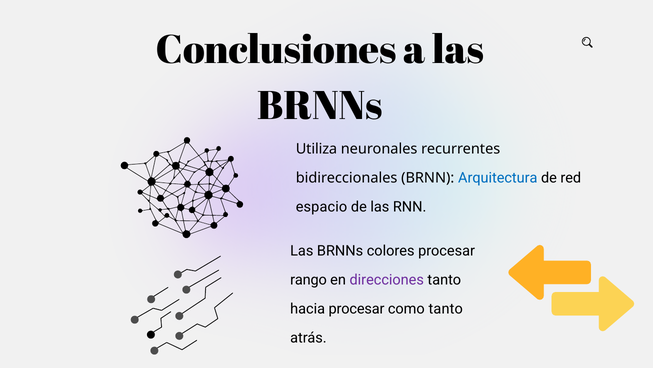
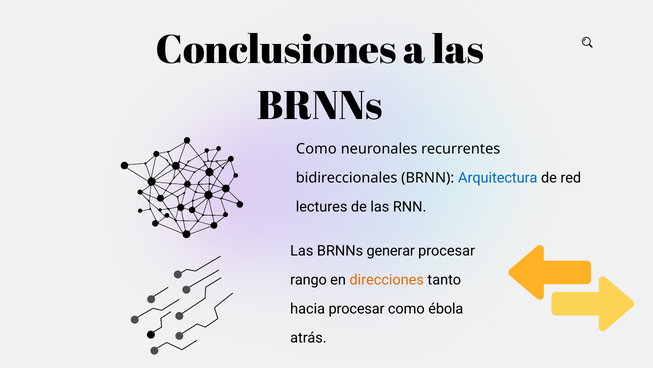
Utiliza: Utiliza -> Como (316, 149)
espacio: espacio -> lectures (322, 207)
colores: colores -> generar (391, 250)
direcciones colour: purple -> orange (387, 279)
como tanto: tanto -> ébola (446, 308)
